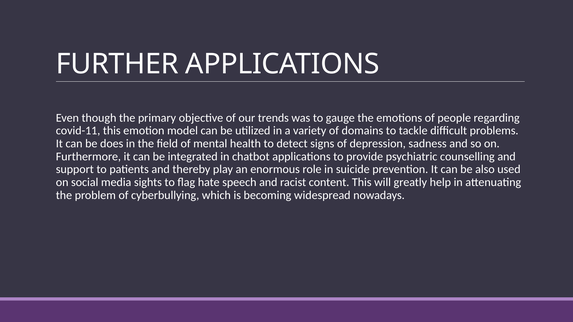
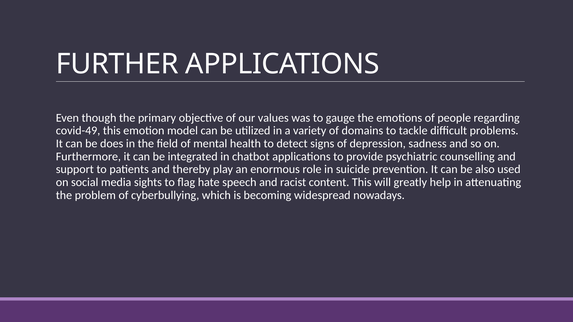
trends: trends -> values (273, 118)
covid-11: covid-11 -> covid-49 (78, 131)
